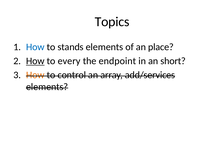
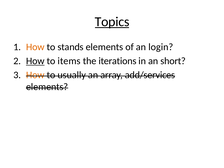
Topics underline: none -> present (112, 22)
How colour: blue -> orange (35, 47)
place: place -> login (161, 47)
every: every -> items (69, 61)
endpoint: endpoint -> iterations (117, 61)
control: control -> usually (72, 75)
